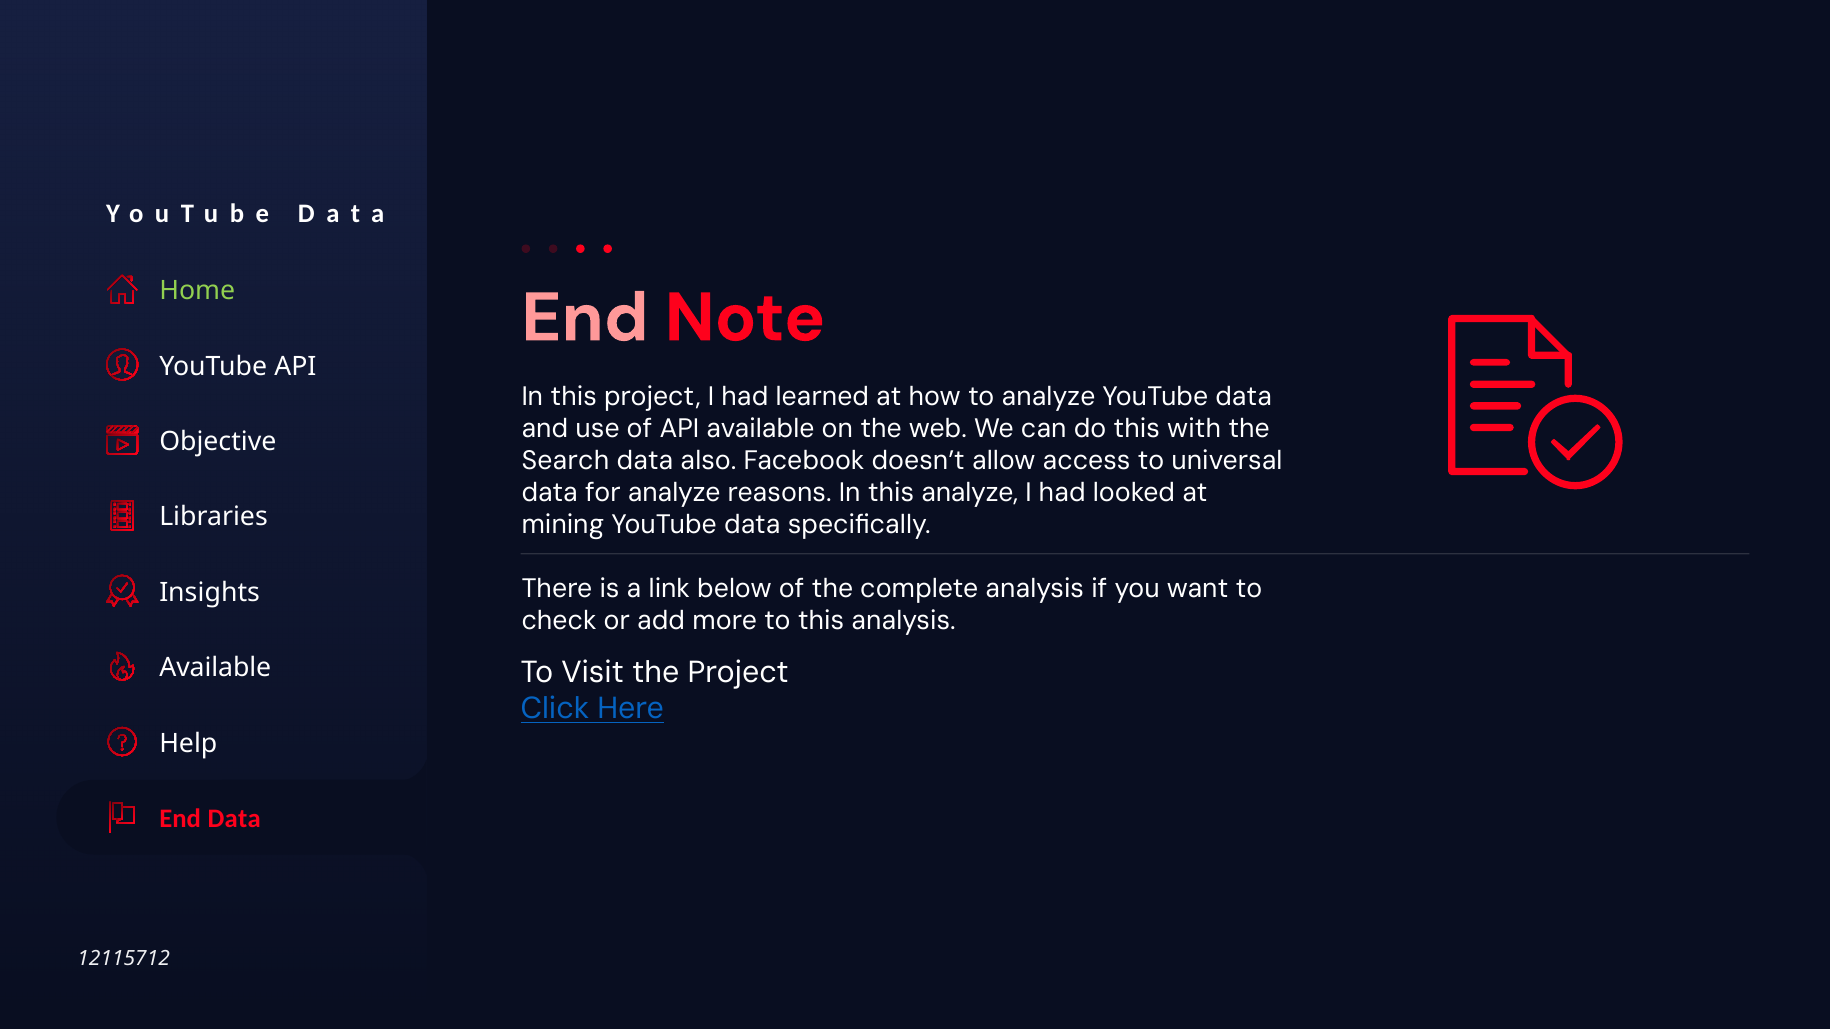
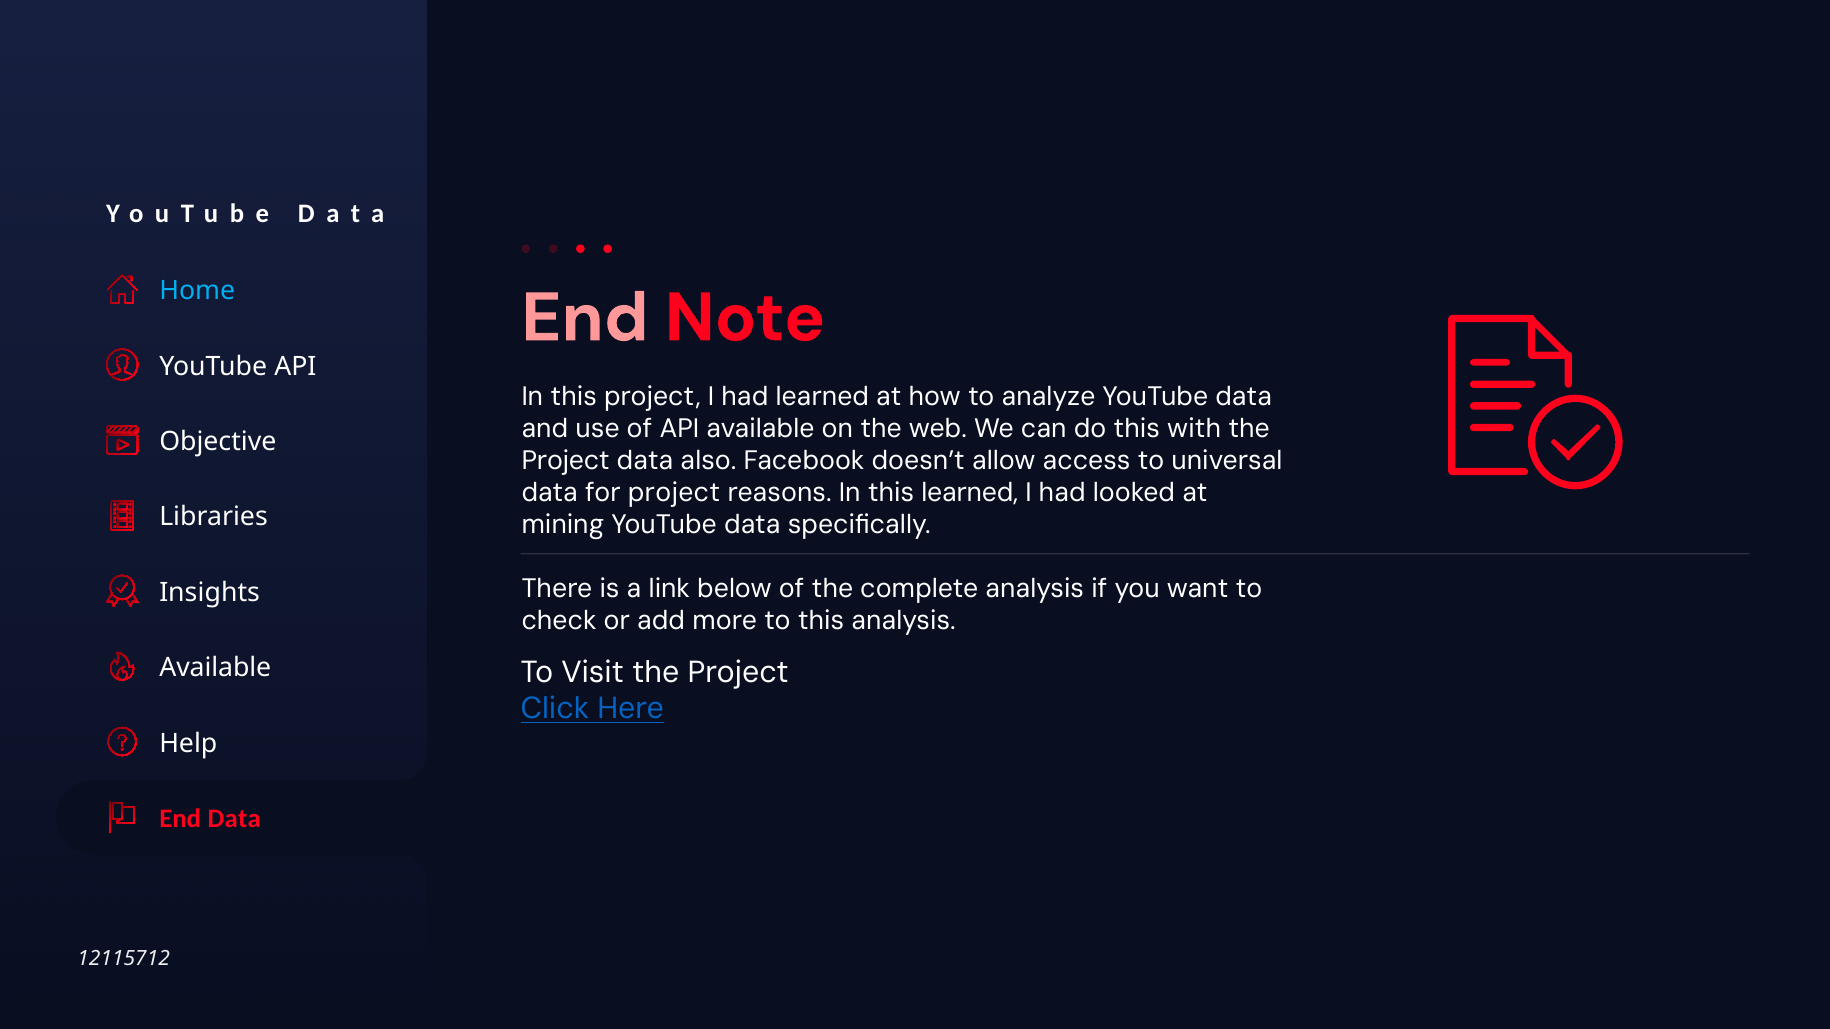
Home colour: light green -> light blue (197, 291)
Search: Search -> Project (566, 460)
for analyze: analyze -> project (674, 492)
this analyze: analyze -> learned (970, 492)
